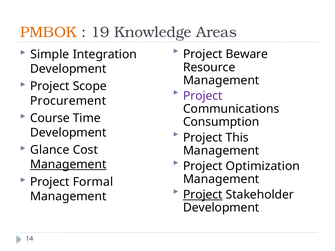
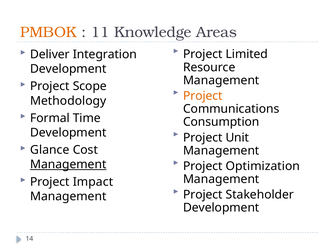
19: 19 -> 11 (100, 32)
Beware: Beware -> Limited (247, 54)
Simple: Simple -> Deliver (50, 54)
Project colour: purple -> orange (203, 96)
Procurement: Procurement -> Methodology (68, 101)
Course: Course -> Formal (50, 118)
This: This -> Unit (237, 138)
Formal: Formal -> Impact (93, 182)
Project underline: present -> none (203, 195)
